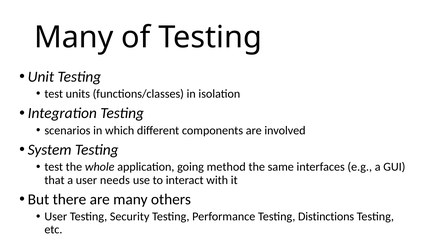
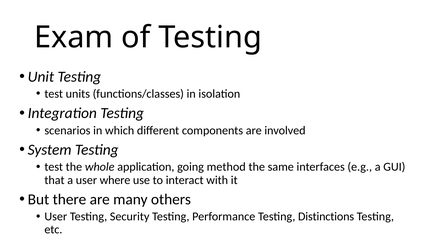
Many: Many -> Exam (74, 37)
needs: needs -> where (115, 180)
